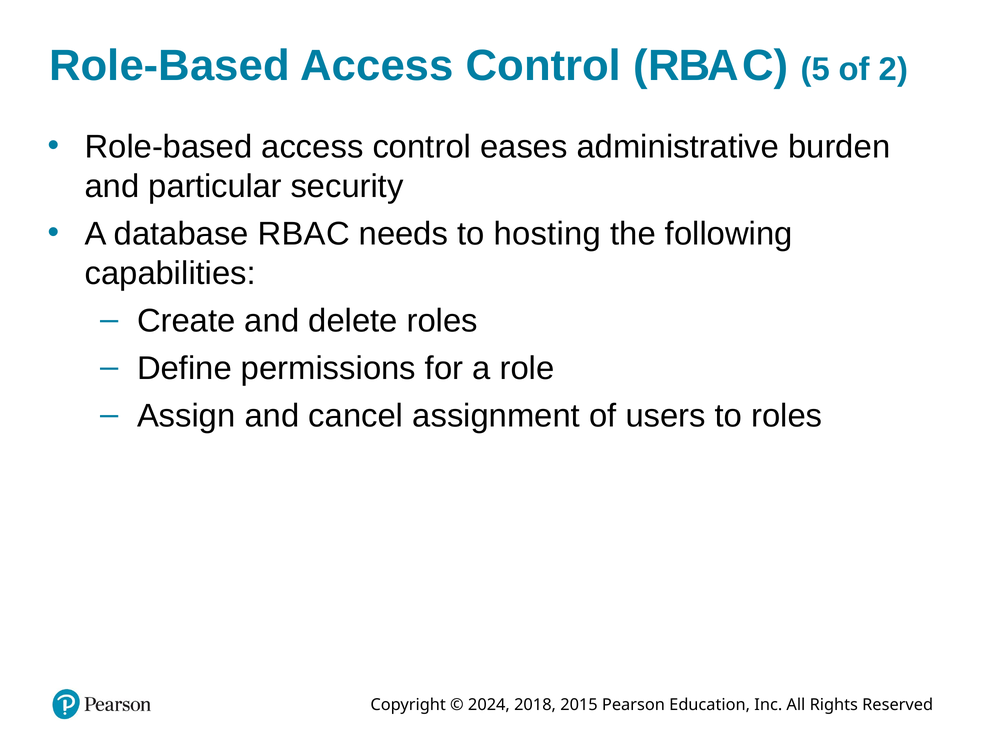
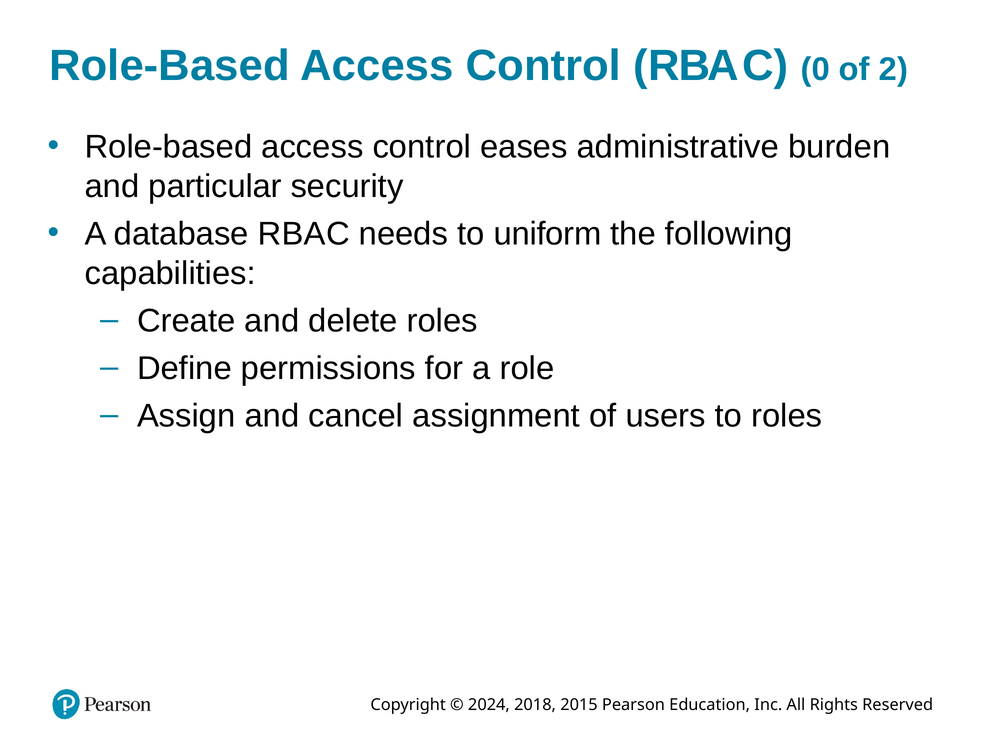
5: 5 -> 0 (815, 69)
hosting: hosting -> uniform (547, 234)
